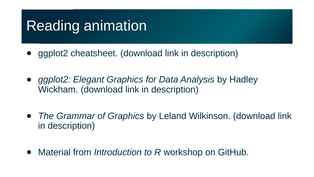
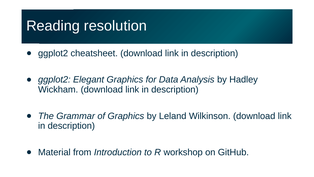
animation: animation -> resolution (115, 26)
